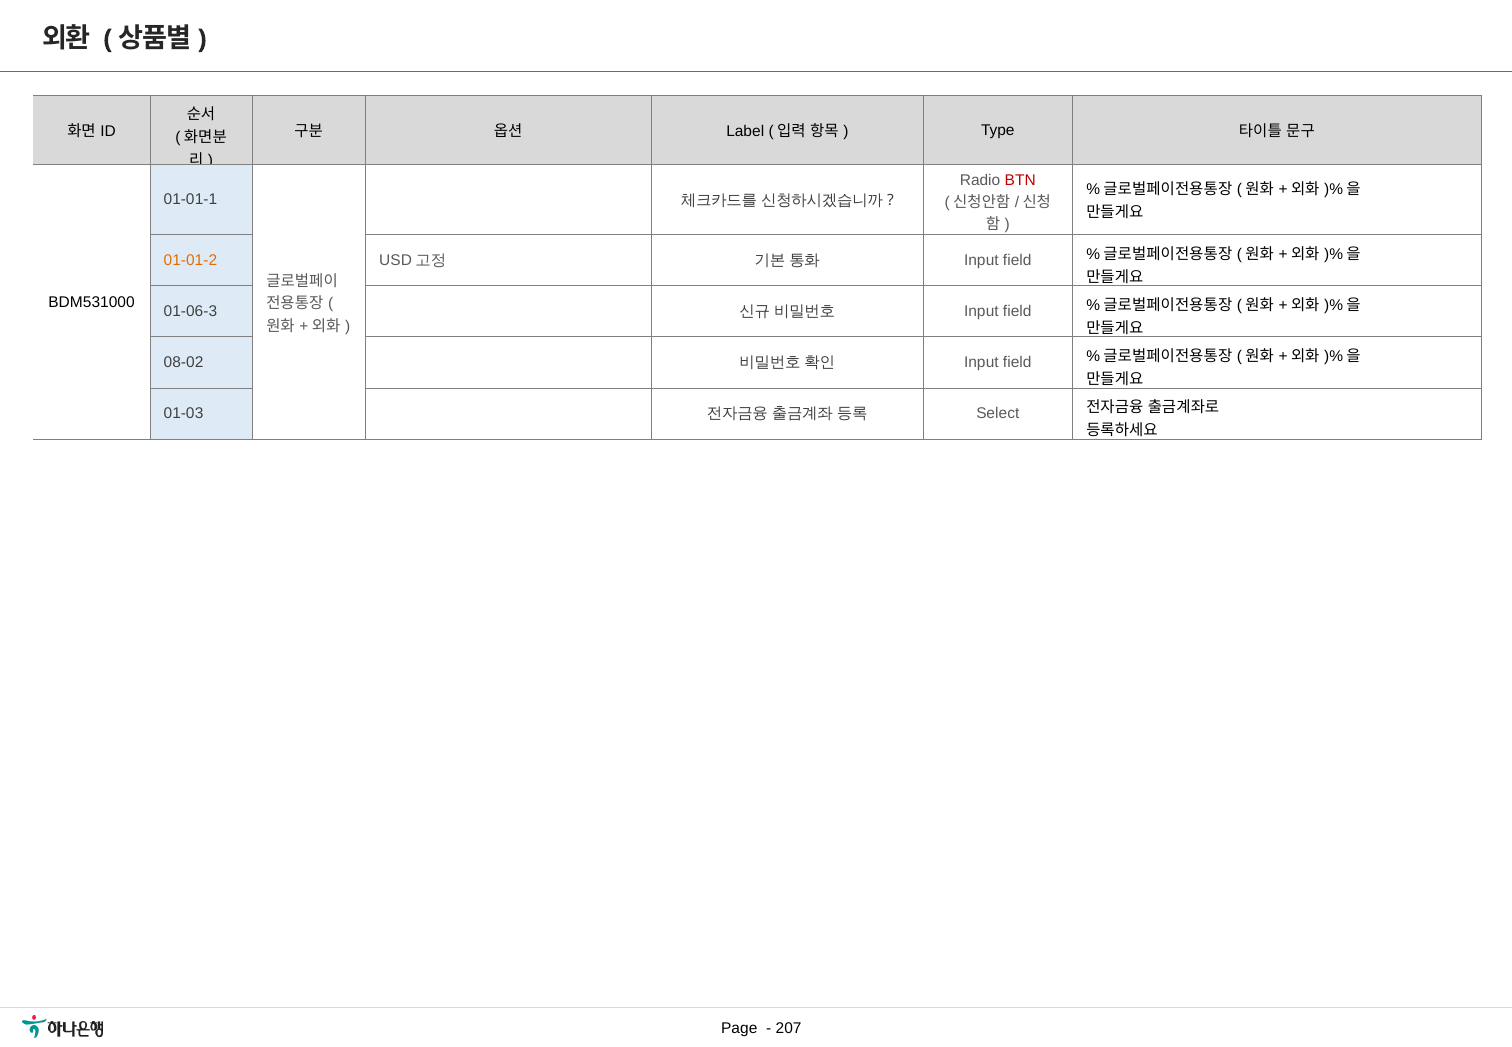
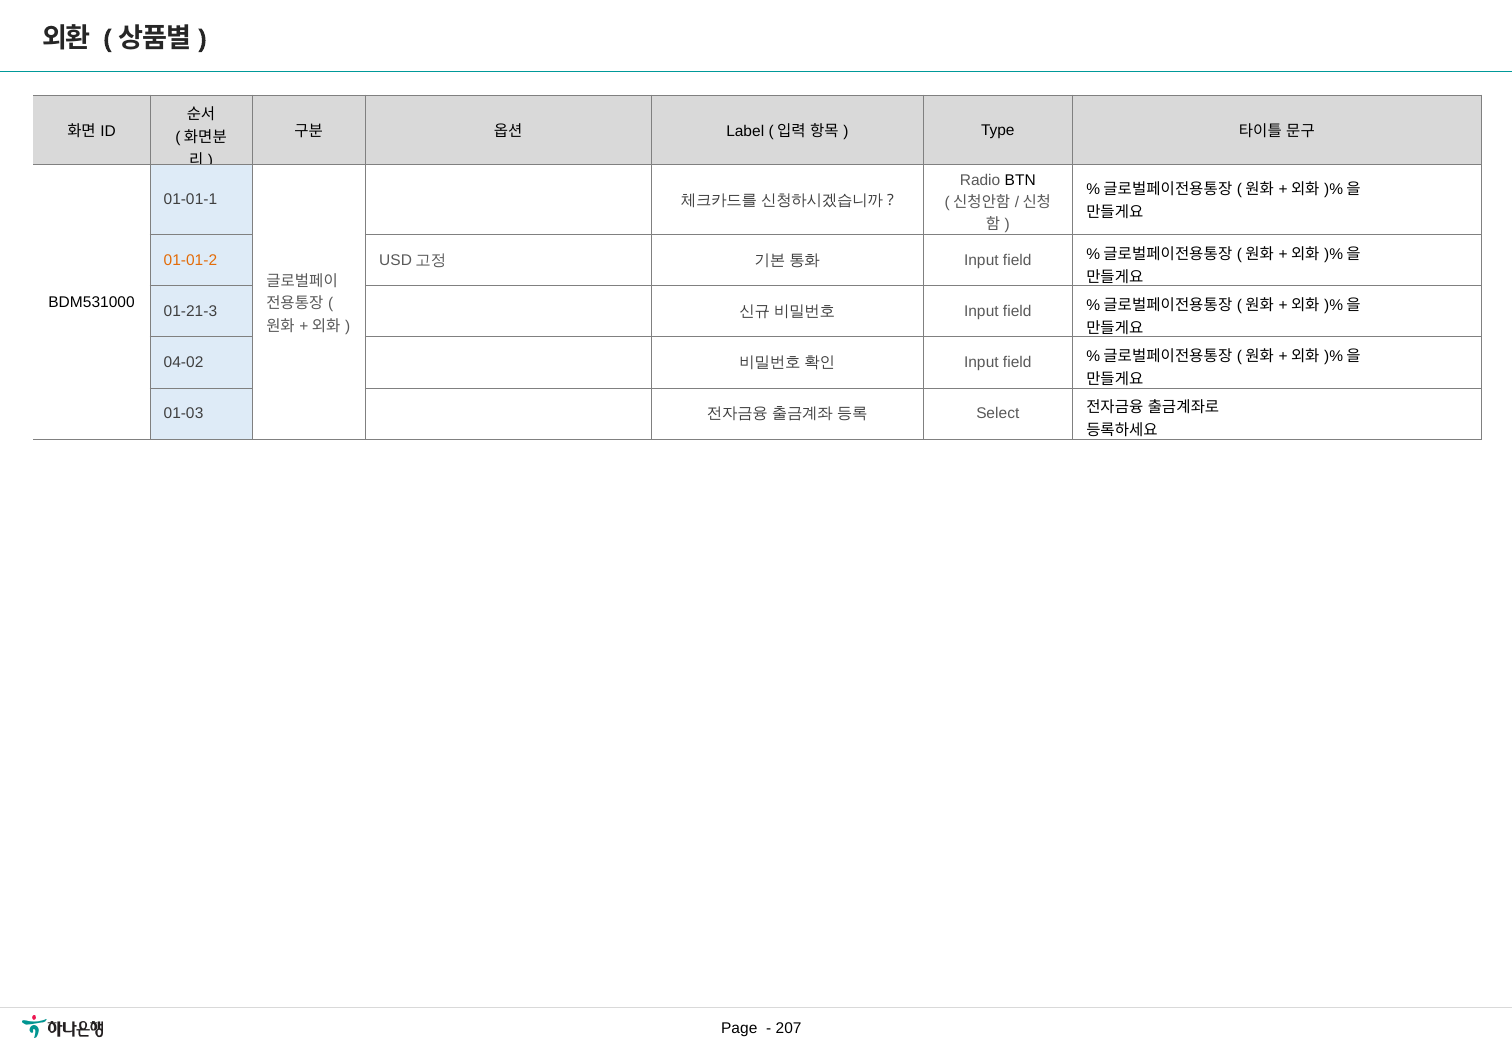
BTN colour: red -> black (1020, 181)
01-06-3: 01-06-3 -> 01-21-3 (190, 311)
08-02: 08-02 -> 04-02 (184, 362)
